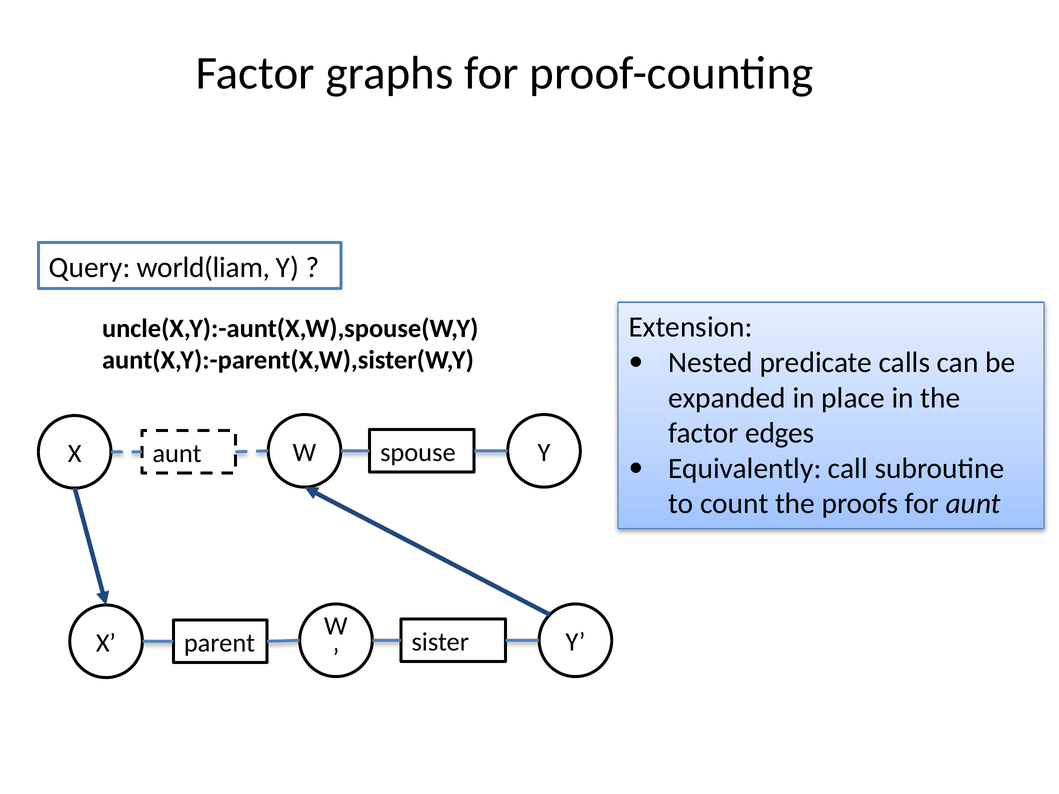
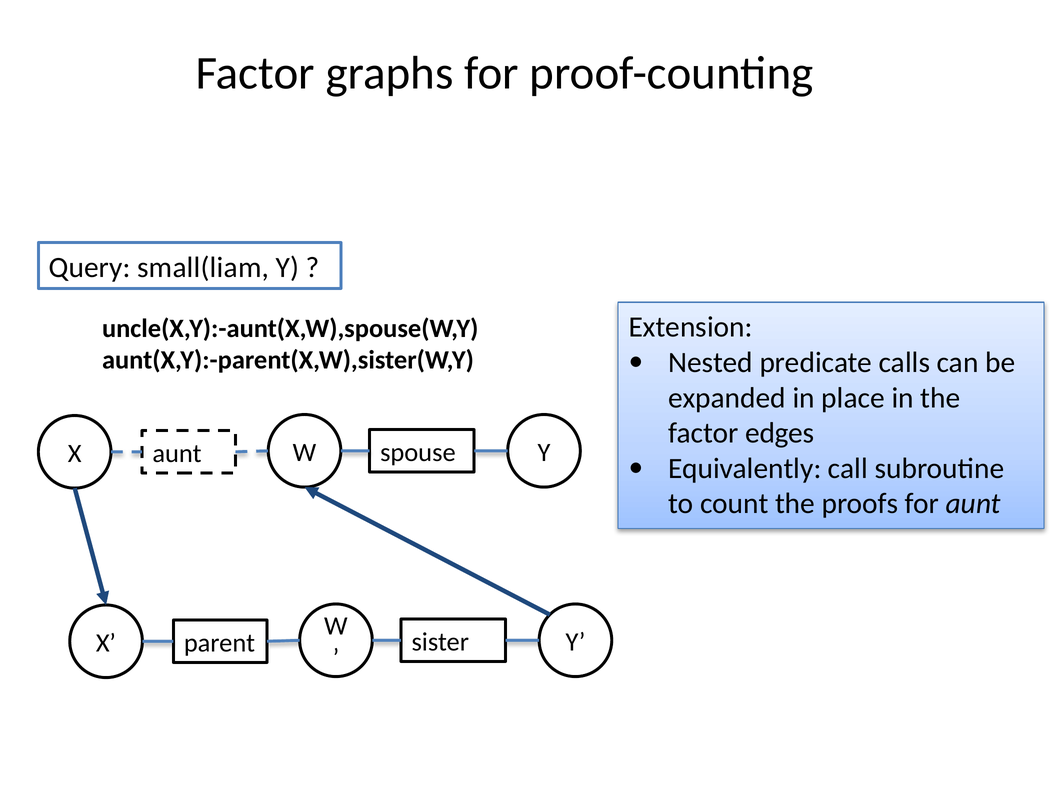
world(liam: world(liam -> small(liam (203, 267)
